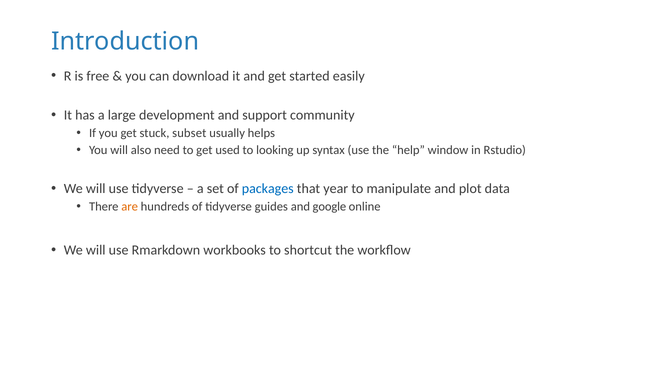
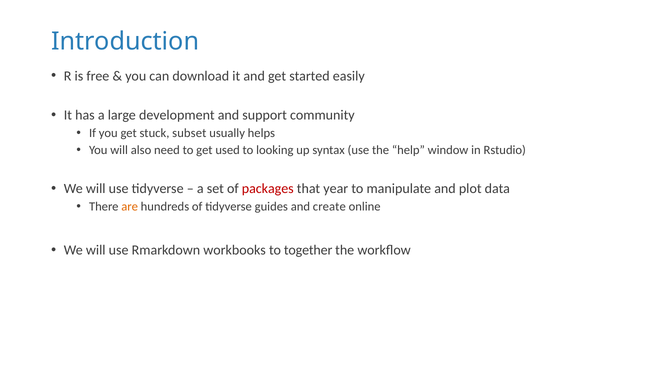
packages colour: blue -> red (268, 189)
google: google -> create (329, 206)
shortcut: shortcut -> together (308, 250)
